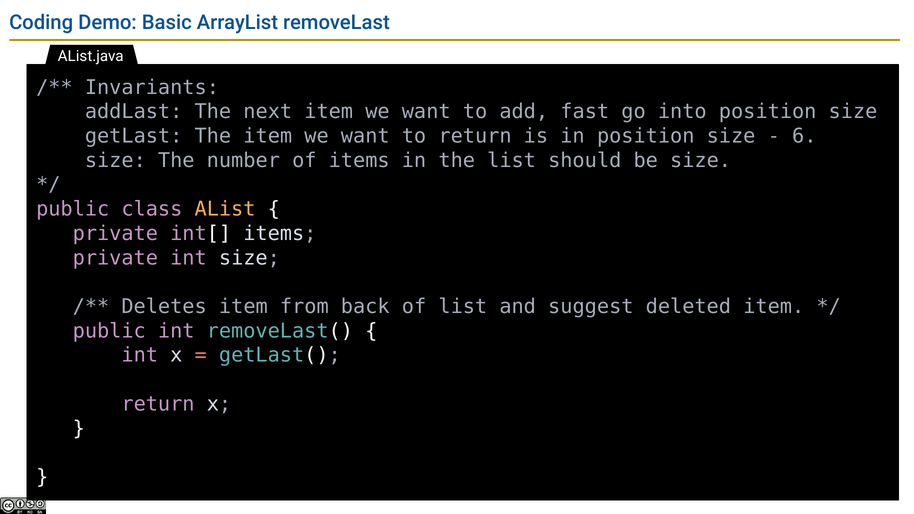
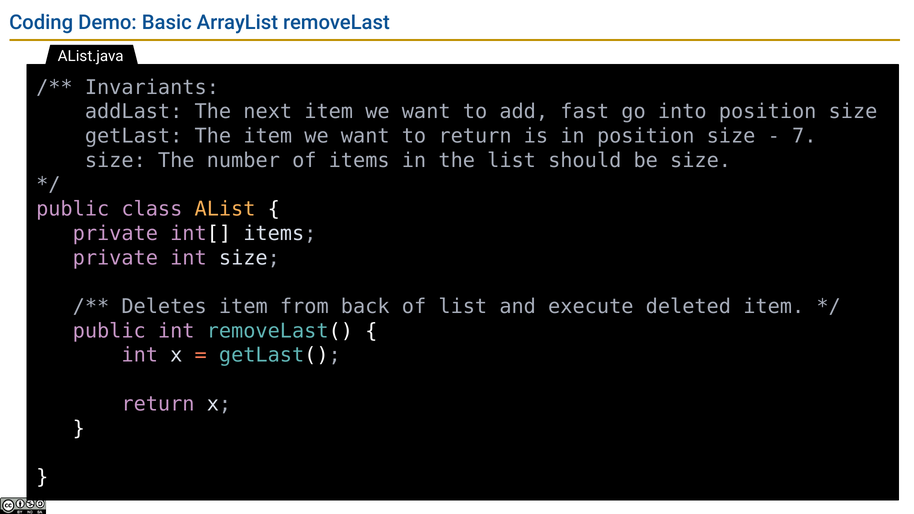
6: 6 -> 7 (804, 136)
suggest: suggest -> execute (591, 307)
